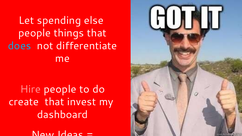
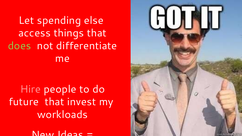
people: people -> access (35, 33)
does colour: light blue -> light green (20, 46)
create: create -> future (24, 102)
dashboard: dashboard -> workloads (62, 115)
